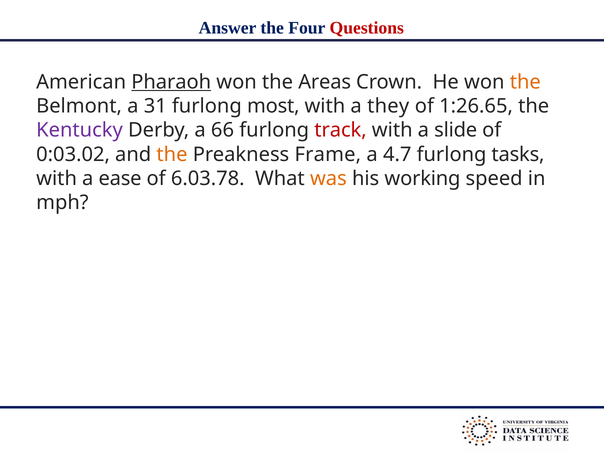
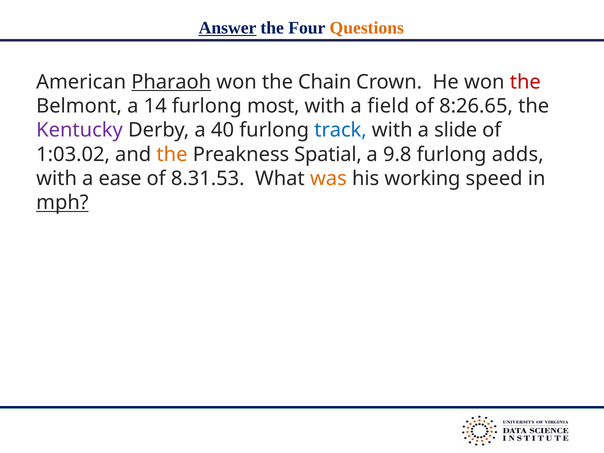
Answer underline: none -> present (228, 28)
Questions colour: red -> orange (367, 28)
Areas: Areas -> Chain (325, 82)
the colour: orange -> red (525, 82)
31: 31 -> 14 (155, 106)
they: they -> field (388, 106)
1:26.65: 1:26.65 -> 8:26.65 (476, 106)
66: 66 -> 40 (223, 130)
track colour: red -> blue (341, 130)
0:03.02: 0:03.02 -> 1:03.02 (73, 154)
Frame: Frame -> Spatial (328, 154)
4.7: 4.7 -> 9.8 (397, 154)
tasks: tasks -> adds (518, 154)
6.03.78: 6.03.78 -> 8.31.53 (208, 179)
mph underline: none -> present (62, 203)
